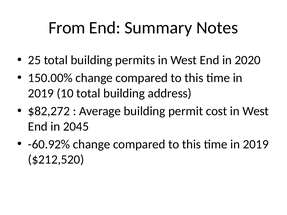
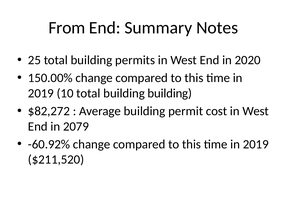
building address: address -> building (170, 93)
2045: 2045 -> 2079 (76, 127)
$212,520: $212,520 -> $211,520 (56, 160)
